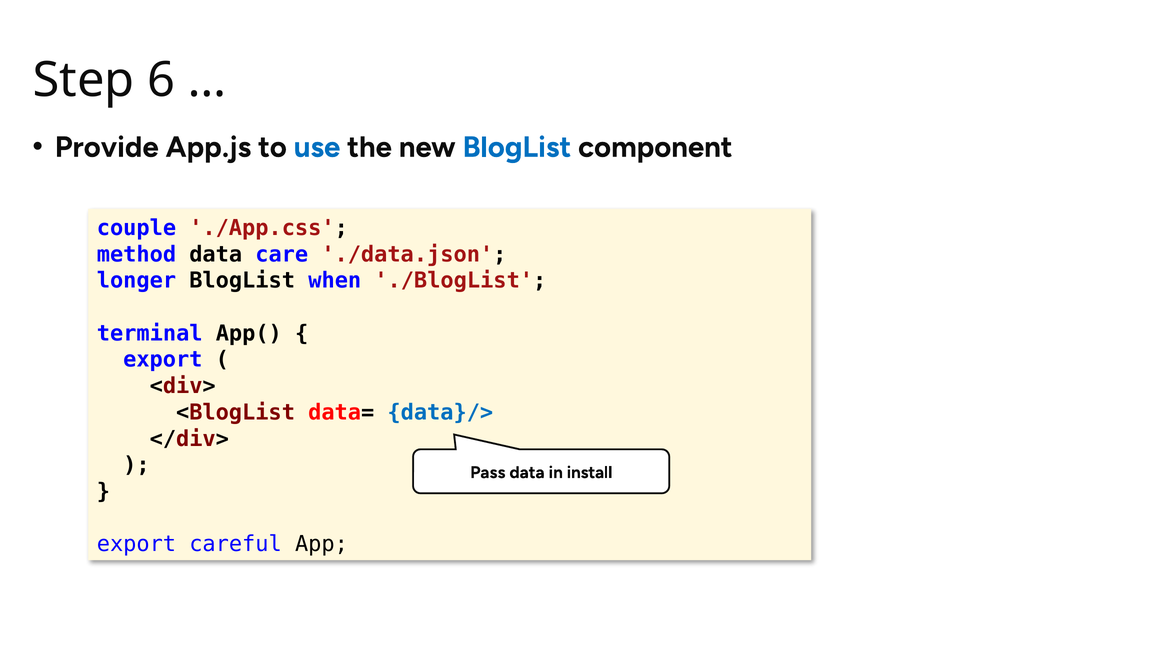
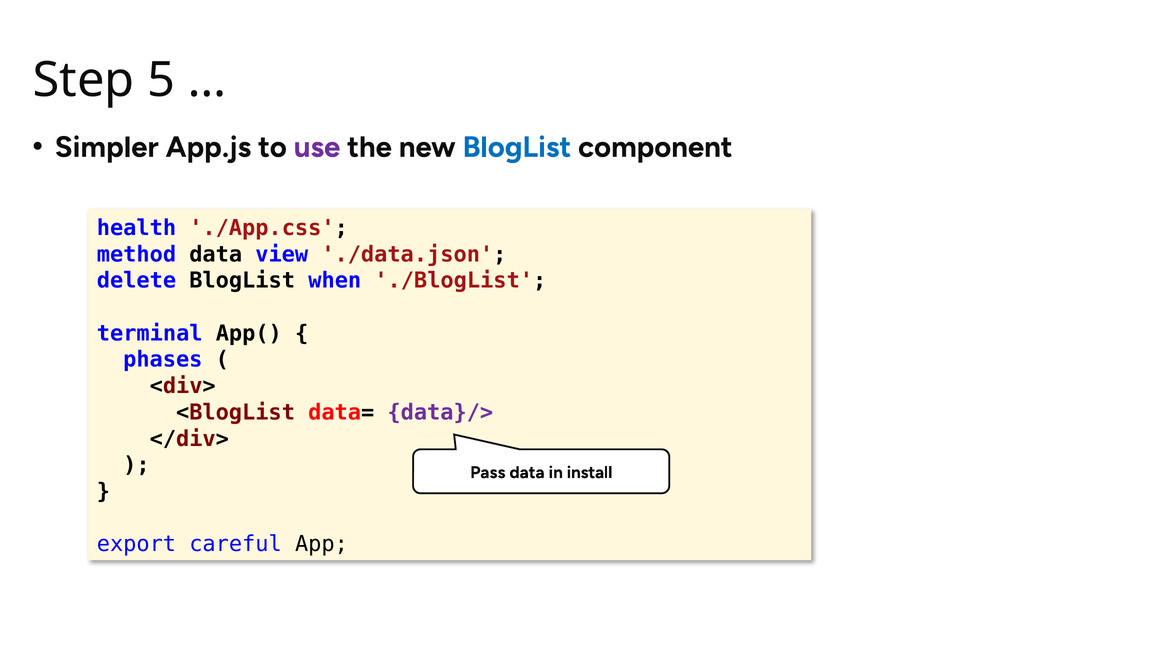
6: 6 -> 5 (161, 80)
Provide: Provide -> Simpler (107, 147)
use colour: blue -> purple (317, 147)
couple: couple -> health (136, 228)
care: care -> view (282, 254)
longer: longer -> delete (136, 281)
export: export -> phases (163, 360)
data}/> colour: blue -> purple (440, 413)
